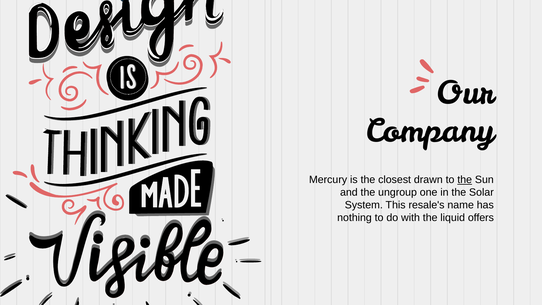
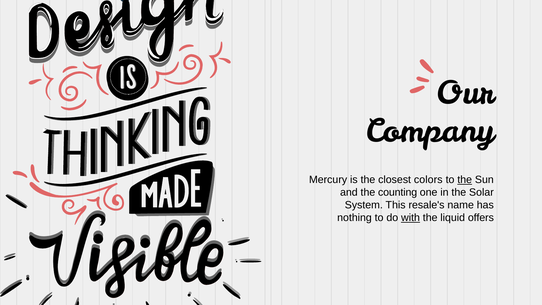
drawn: drawn -> colors (428, 180)
ungroup: ungroup -> counting (398, 192)
with underline: none -> present (411, 218)
